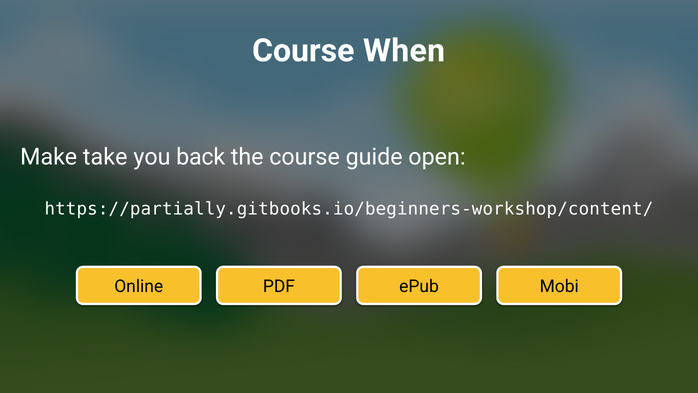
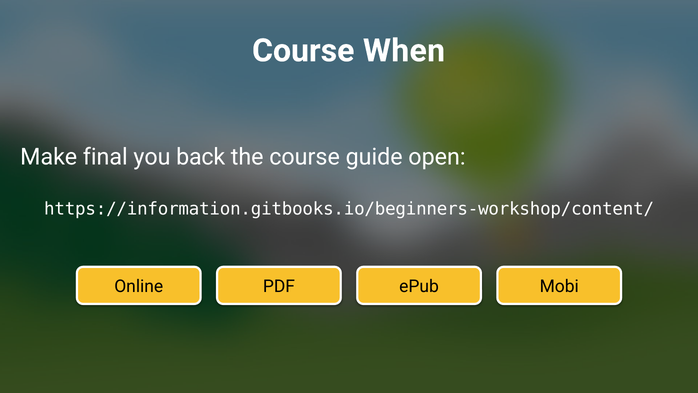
take: take -> final (105, 157)
https://partially.gitbooks.io/beginners-workshop/content/: https://partially.gitbooks.io/beginners-workshop/content/ -> https://information.gitbooks.io/beginners-workshop/content/ (349, 209)
